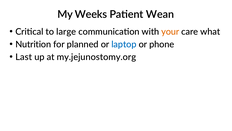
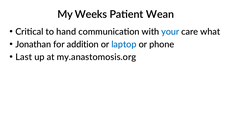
large: large -> hand (66, 32)
your colour: orange -> blue (170, 32)
Nutrition: Nutrition -> Jonathan (33, 44)
planned: planned -> addition (83, 44)
my.jejunostomy.org: my.jejunostomy.org -> my.anastomosis.org (96, 57)
